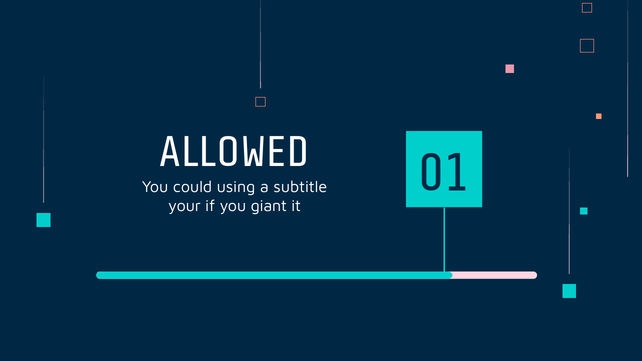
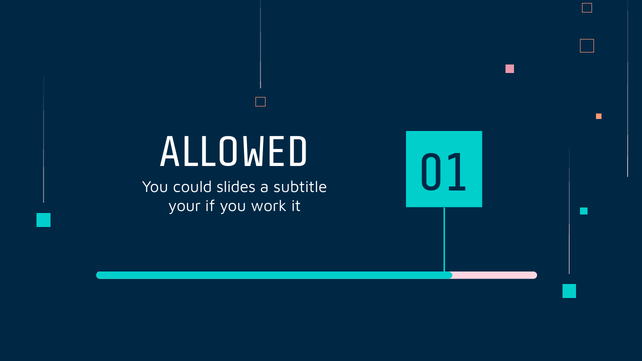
using: using -> slides (236, 187)
giant: giant -> work (269, 206)
